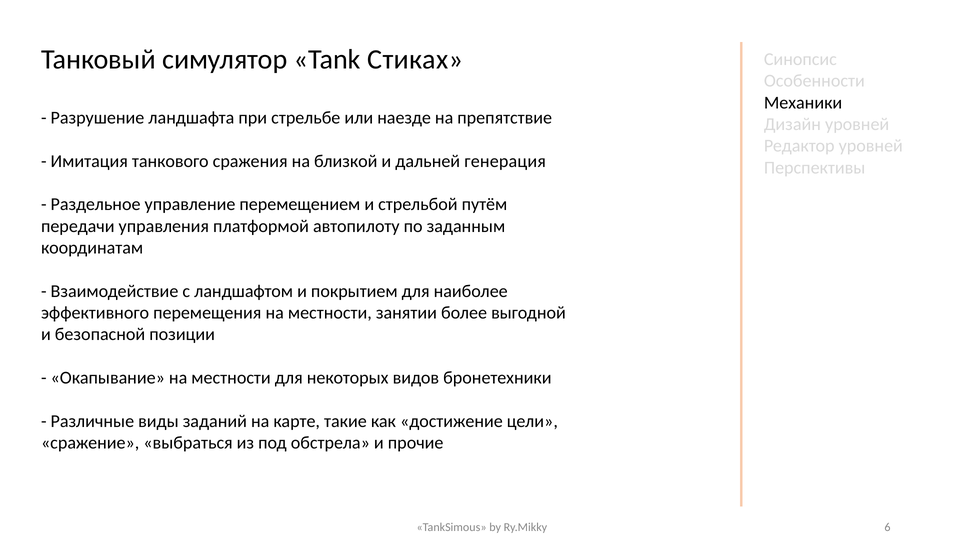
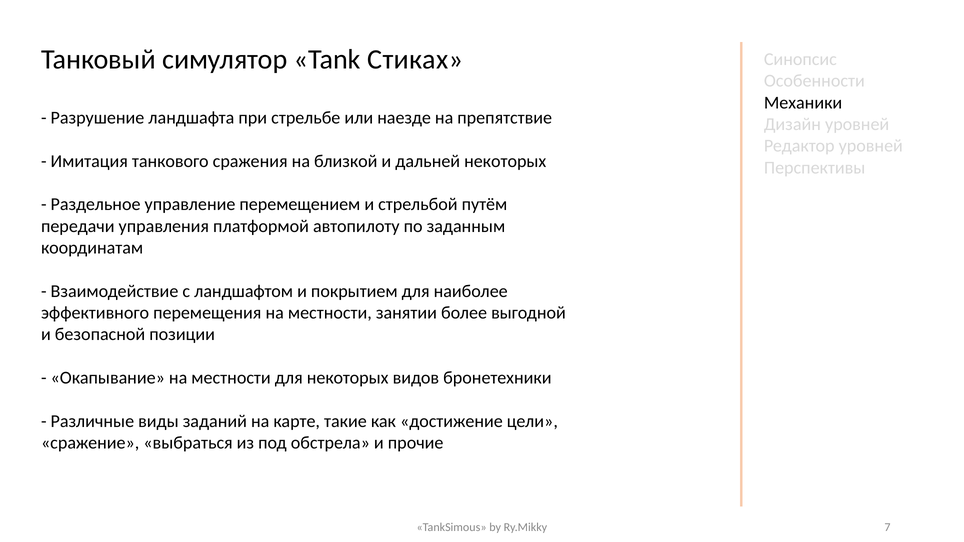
дальней генерация: генерация -> некоторых (505, 161)
6: 6 -> 7 (887, 527)
